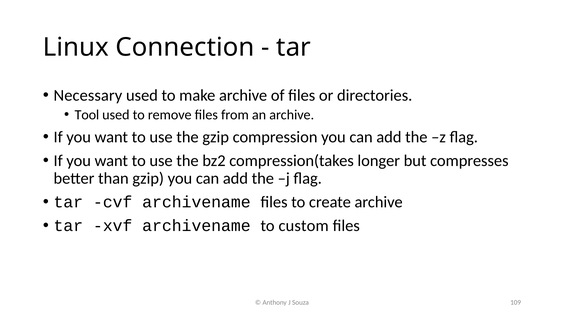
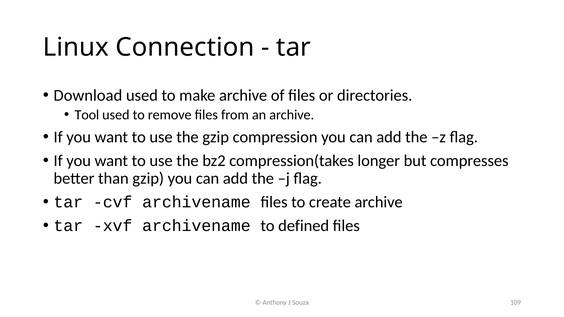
Necessary: Necessary -> Download (88, 95)
custom: custom -> defined (304, 226)
